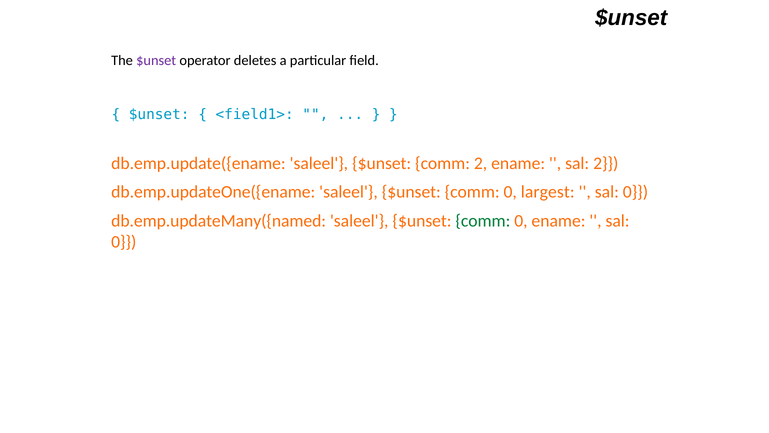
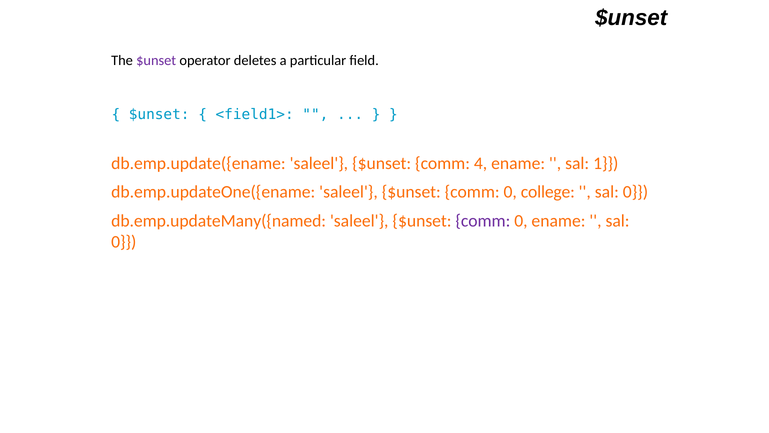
comm 2: 2 -> 4 (481, 163)
sal 2: 2 -> 1 (606, 163)
largest: largest -> college (548, 192)
comm colour: green -> purple (483, 221)
